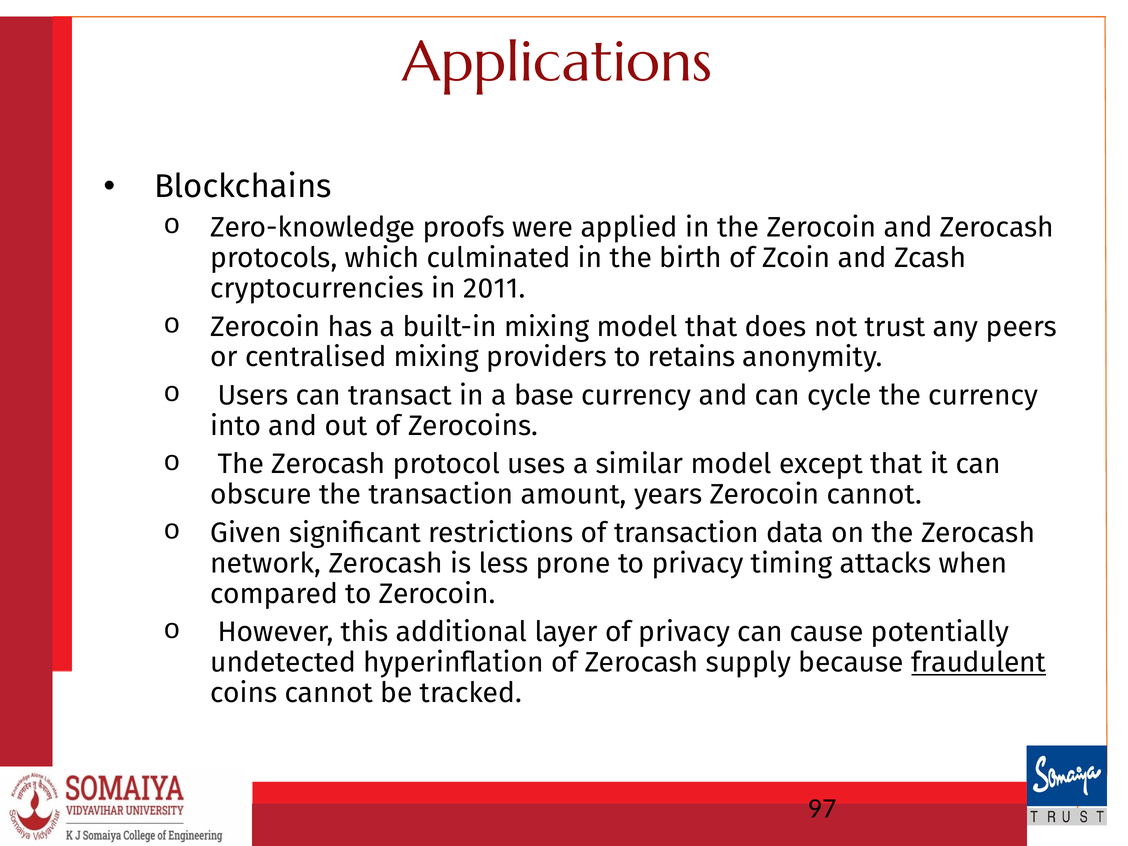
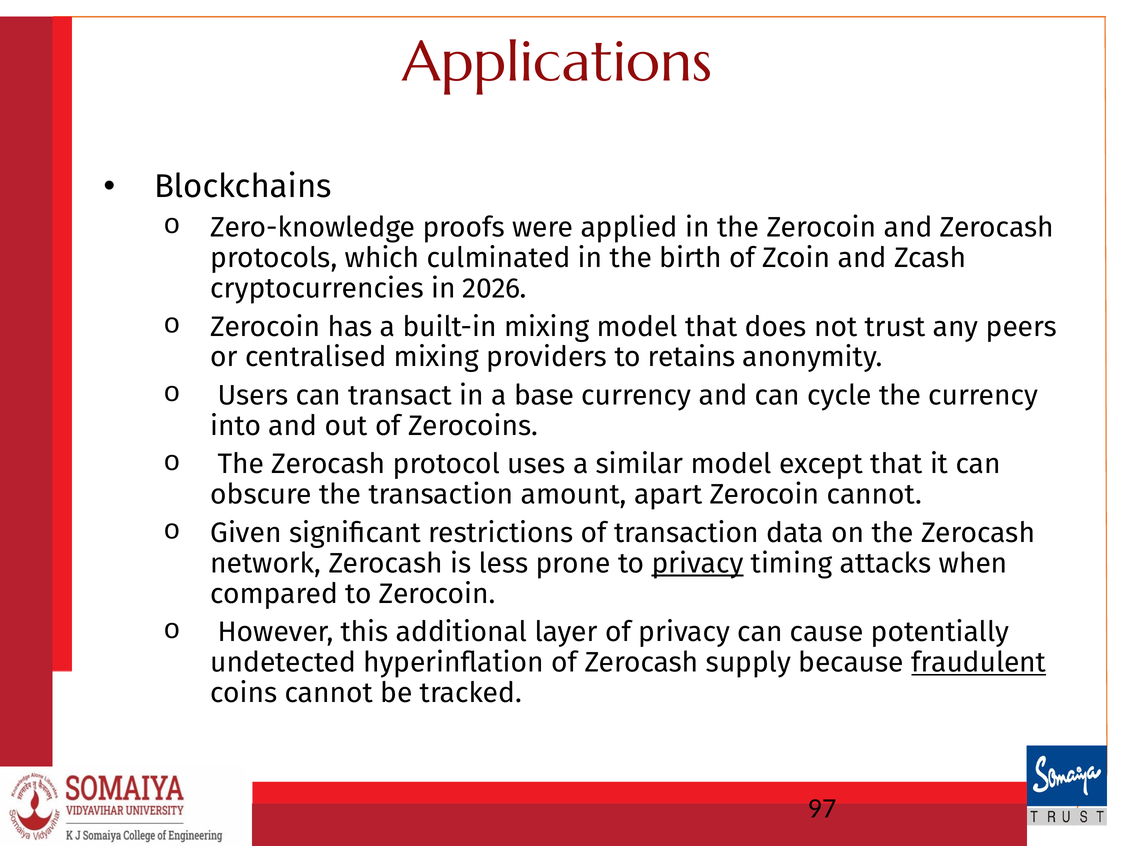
2011: 2011 -> 2026 (495, 288)
years: years -> apart (668, 495)
privacy underline: none -> present (698, 563)
